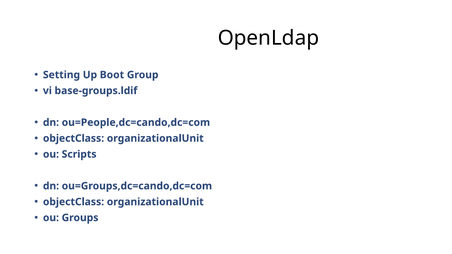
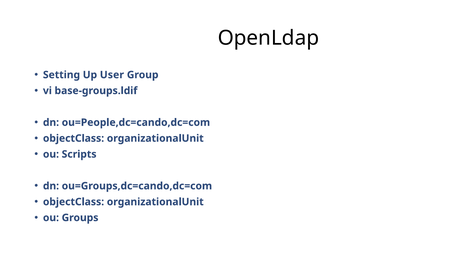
Boot: Boot -> User (112, 75)
